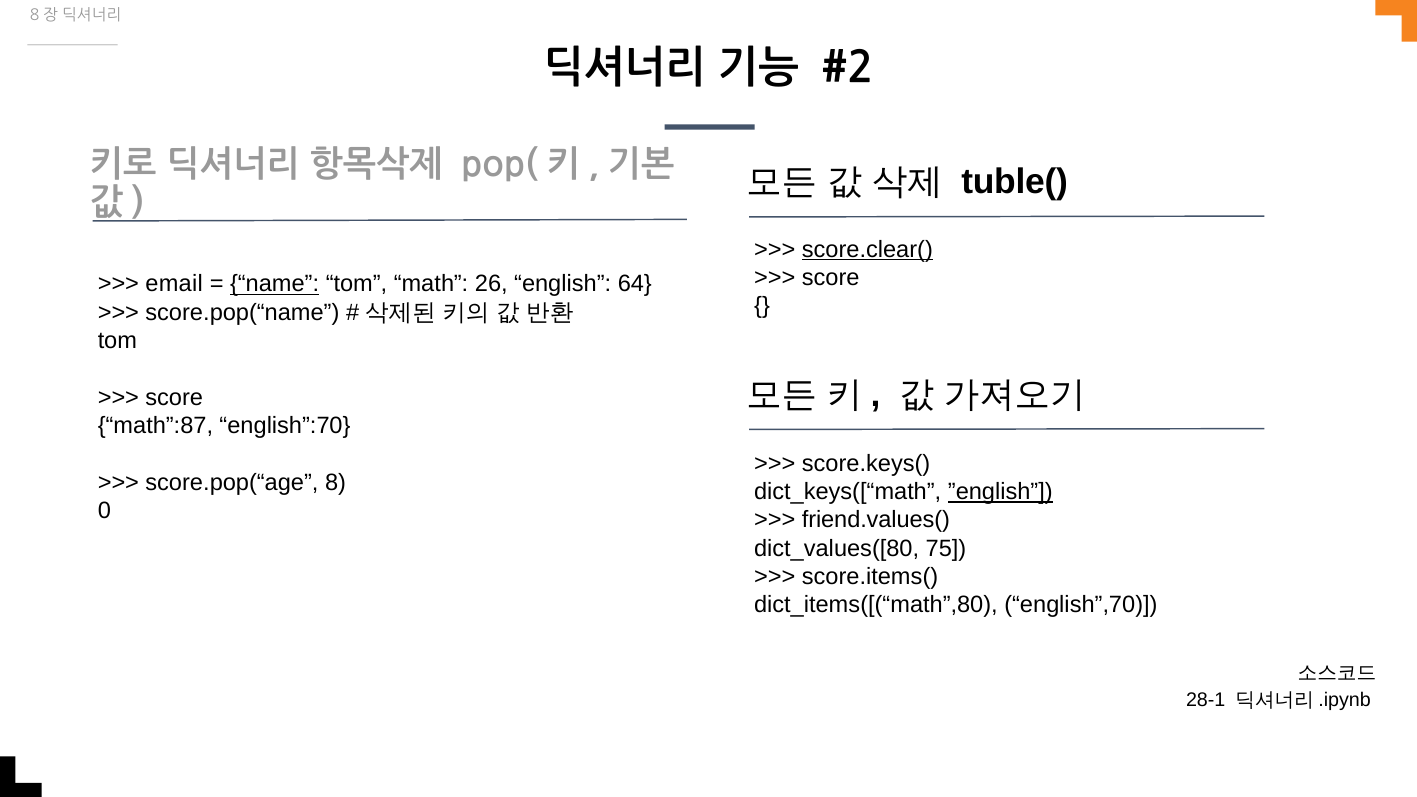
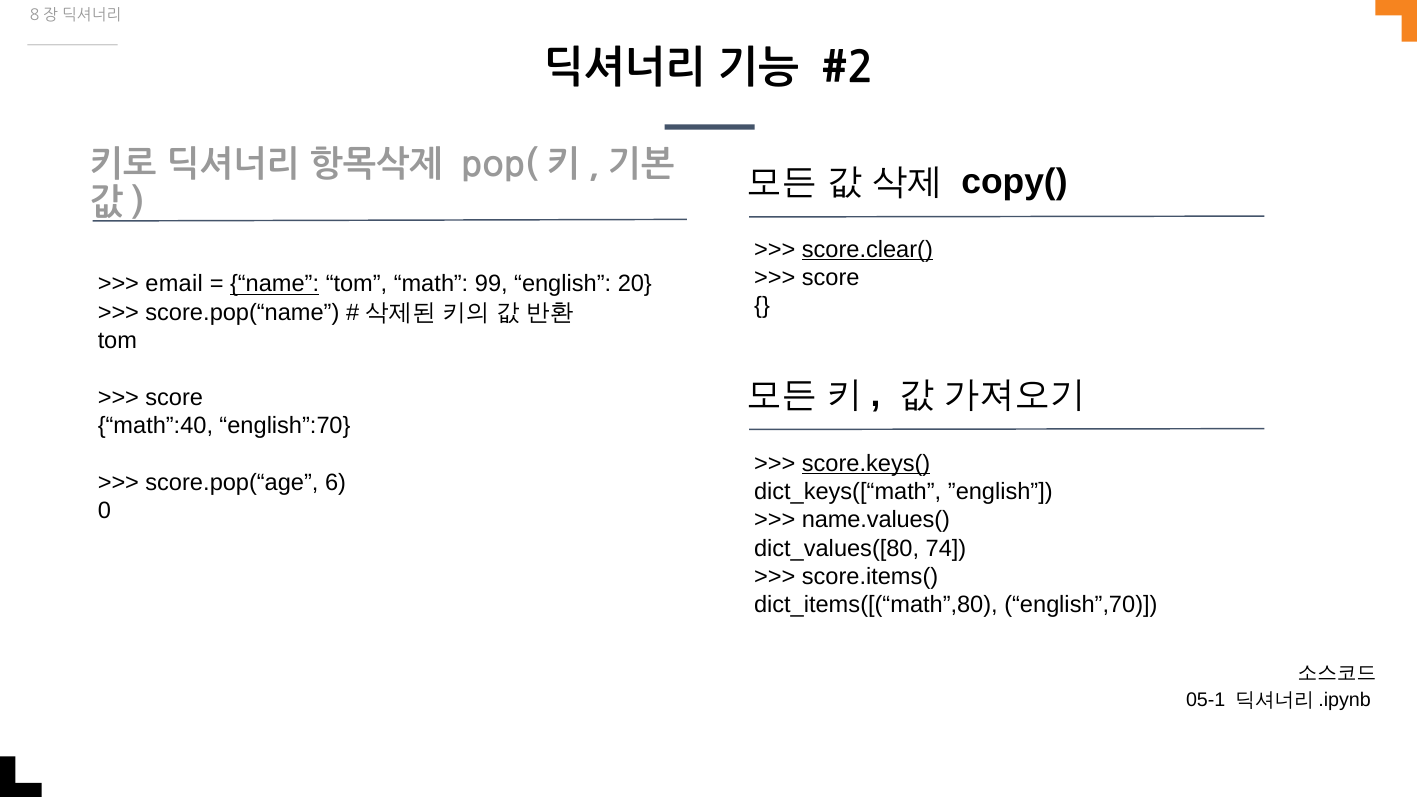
tuble(: tuble( -> copy( (1014, 182)
26: 26 -> 99 (491, 284)
64: 64 -> 20 (635, 284)
math”:87: math”:87 -> math”:40 (155, 426)
score.keys( underline: none -> present (866, 463)
8: 8 -> 6 (336, 483)
”english underline: present -> none (1000, 492)
friend.values(: friend.values( -> name.values( (876, 520)
75: 75 -> 74 (946, 548)
28-1: 28-1 -> 05-1 (1206, 700)
